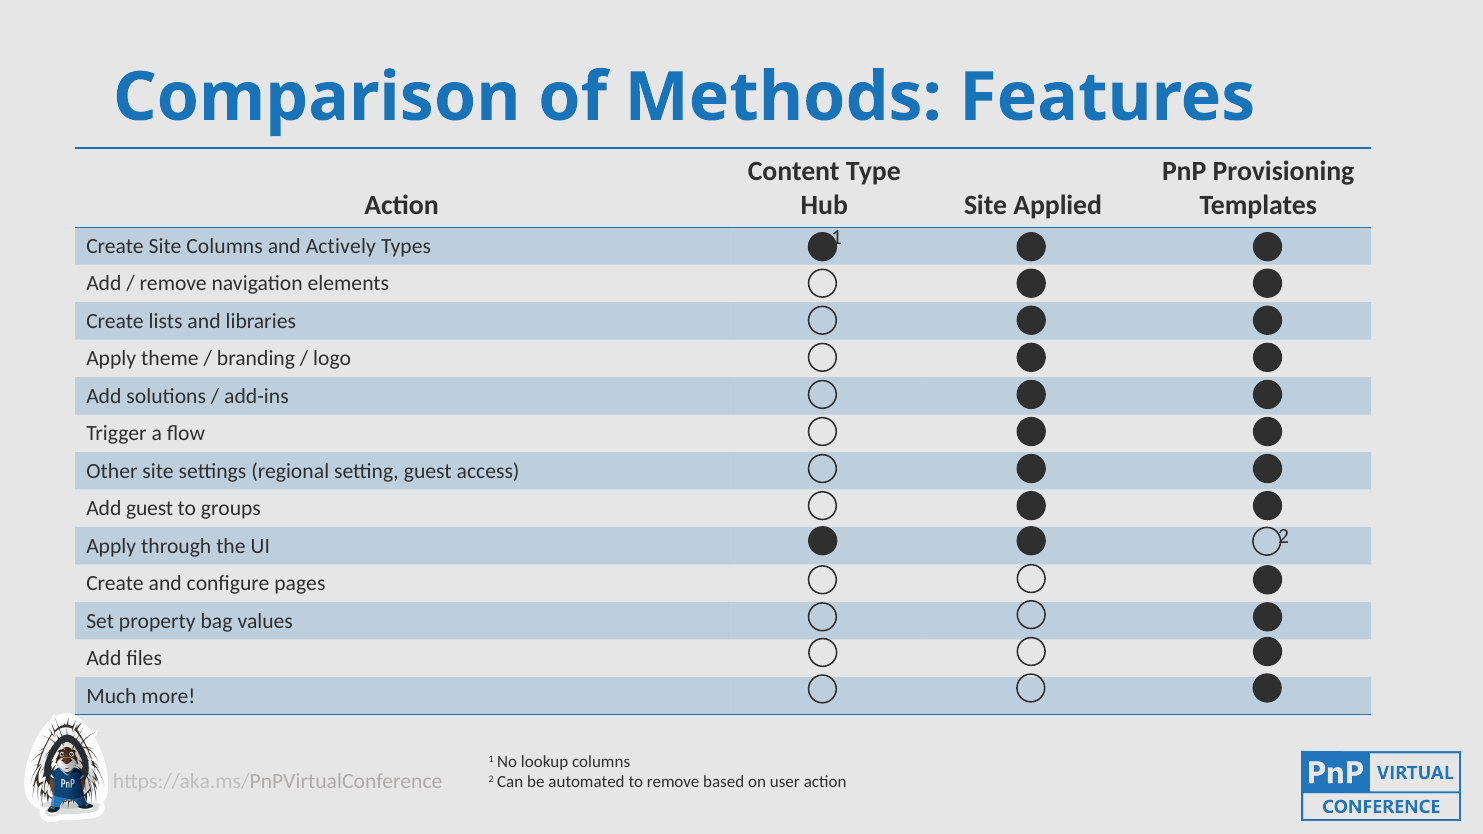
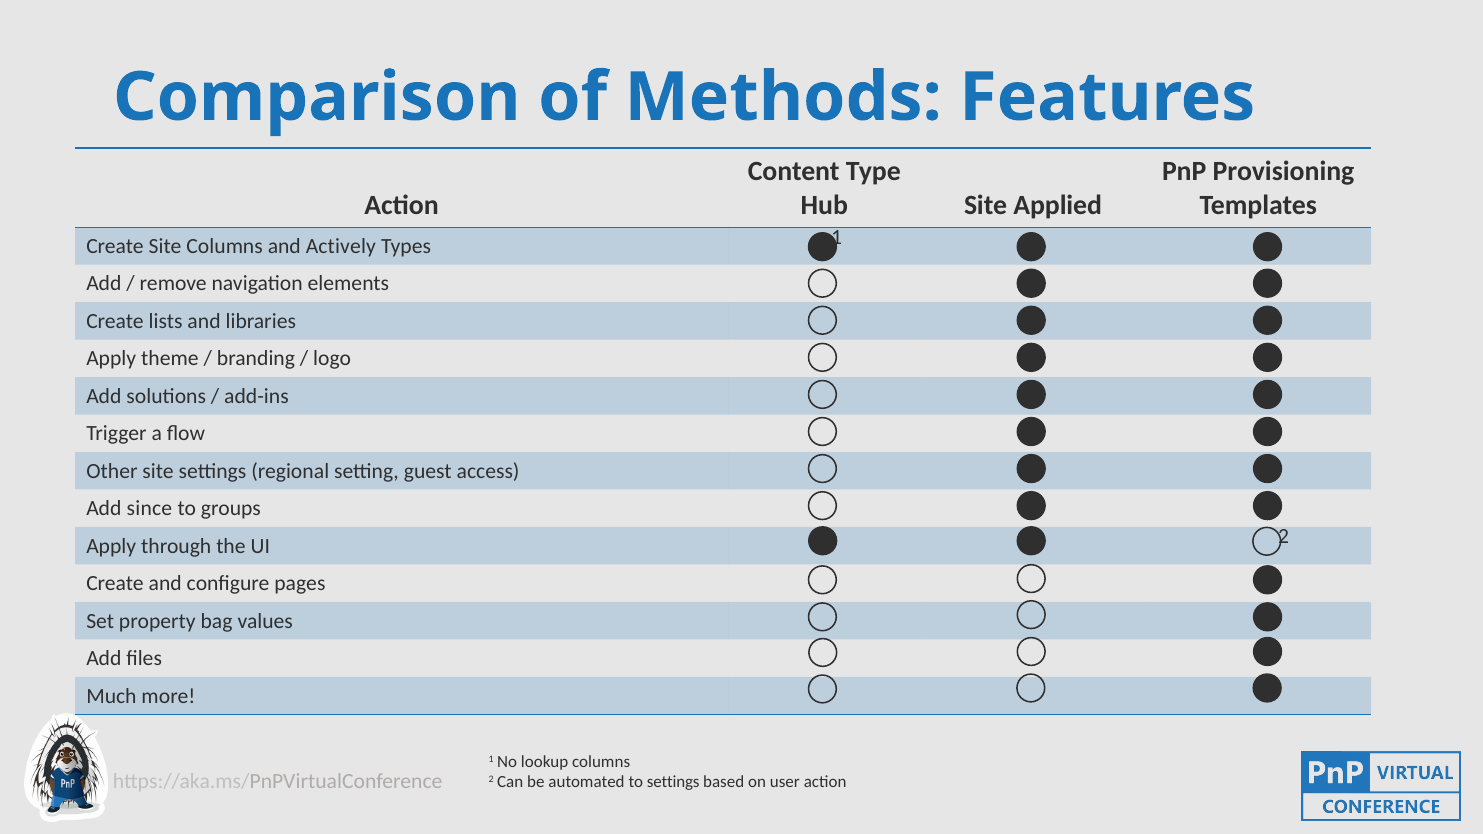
Add guest: guest -> since (149, 509)
to remove: remove -> settings (673, 782)
